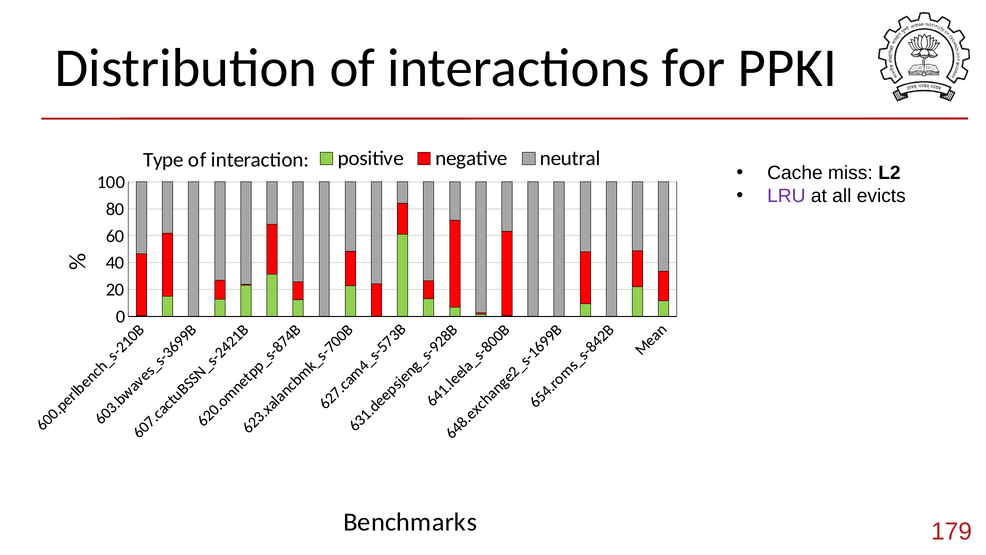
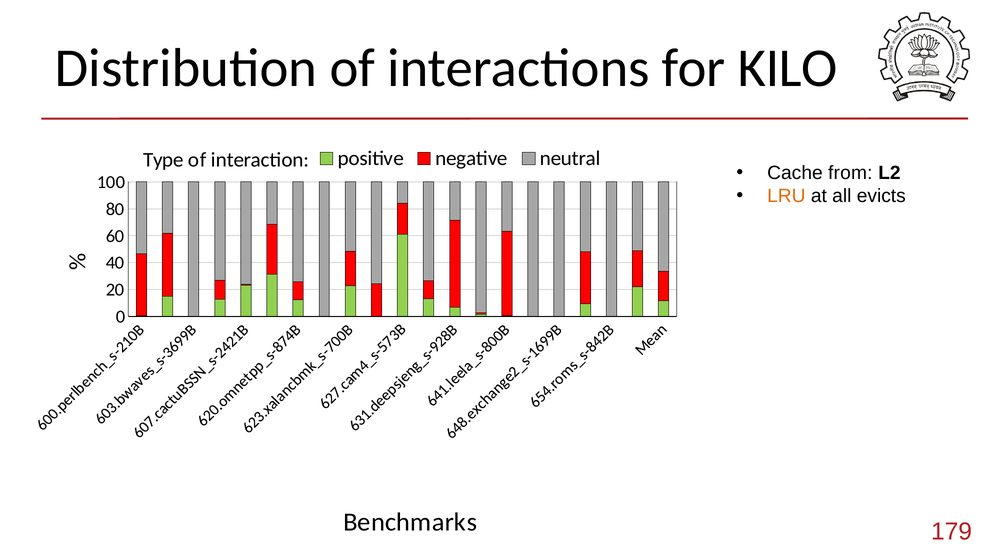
PPKI: PPKI -> KILO (788, 68)
miss: miss -> from (850, 173)
LRU colour: purple -> orange (786, 196)
